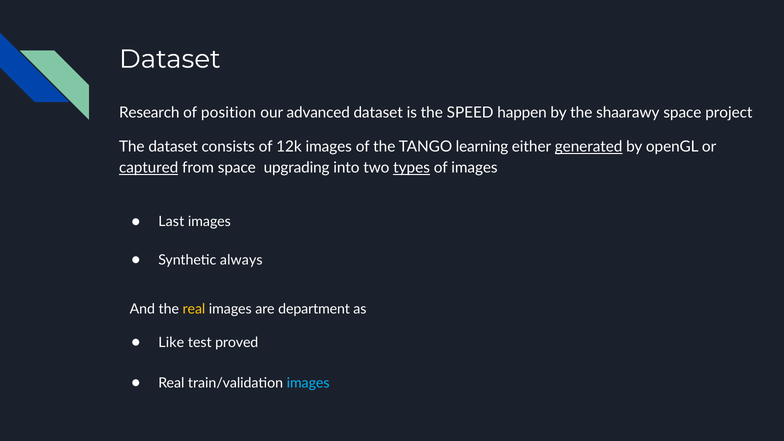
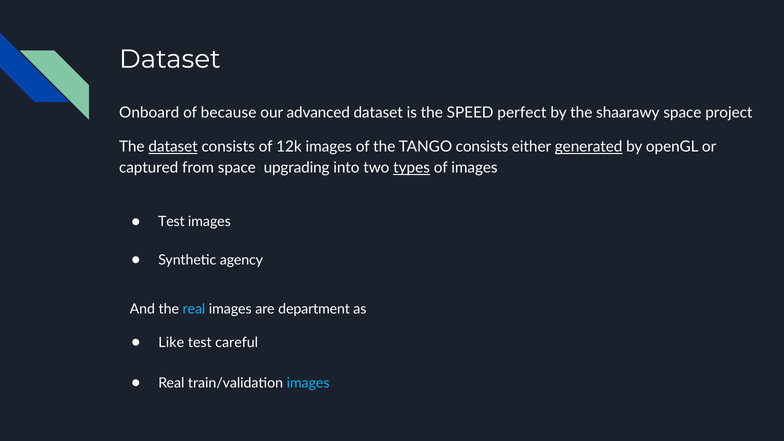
Research: Research -> Onboard (149, 113)
position: position -> because (229, 113)
happen: happen -> perfect (522, 113)
dataset underline: none -> present (173, 147)
TANGO learning: learning -> consists (482, 147)
captured underline: present -> none (149, 168)
Last: Last -> Test (171, 222)
always: always -> agency (241, 260)
real colour: yellow -> light blue (194, 309)
proved: proved -> careful (237, 343)
